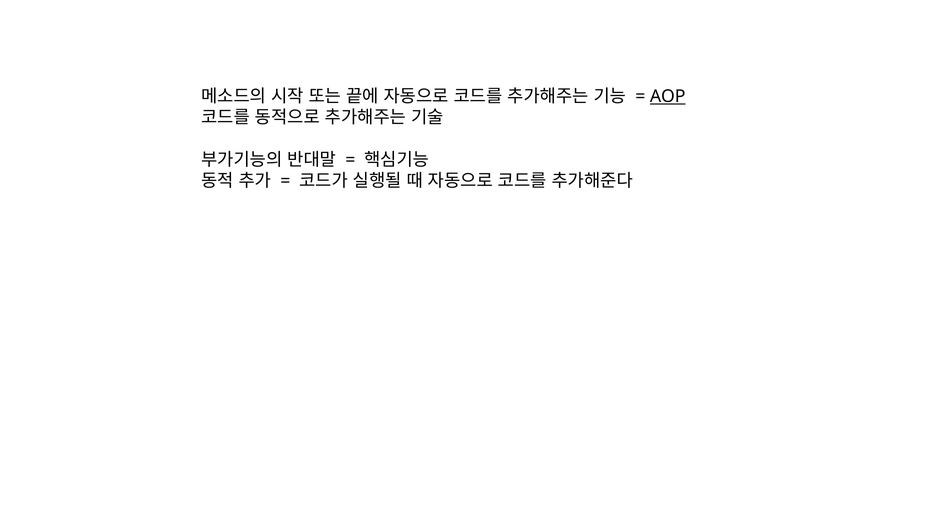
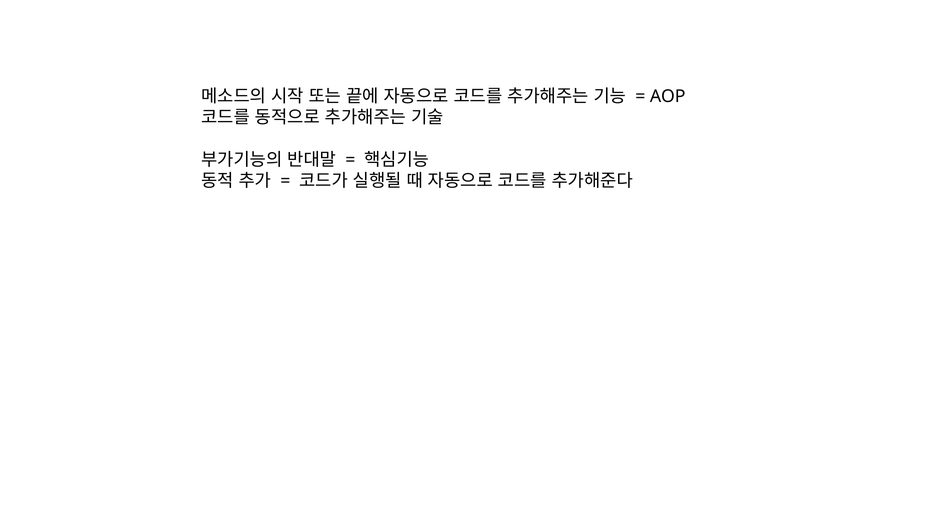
AOP underline: present -> none (668, 96)
